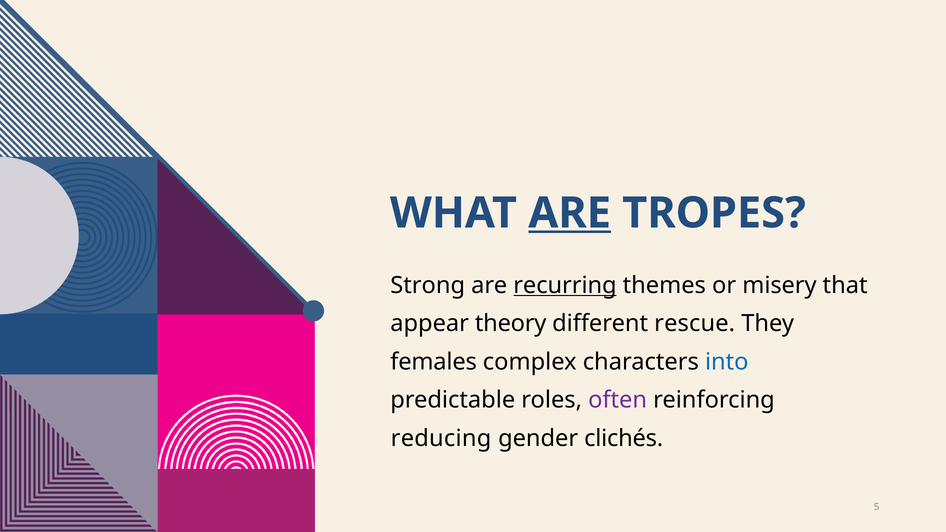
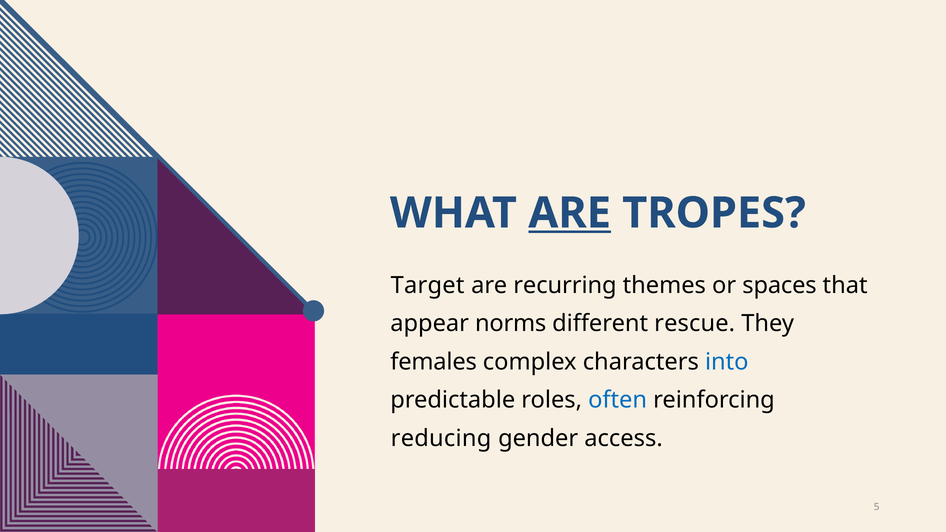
Strong: Strong -> Target (428, 285)
recurring underline: present -> none (565, 285)
misery: misery -> spaces (780, 285)
theory: theory -> norms (511, 324)
often colour: purple -> blue (618, 400)
clichés: clichés -> access (624, 439)
